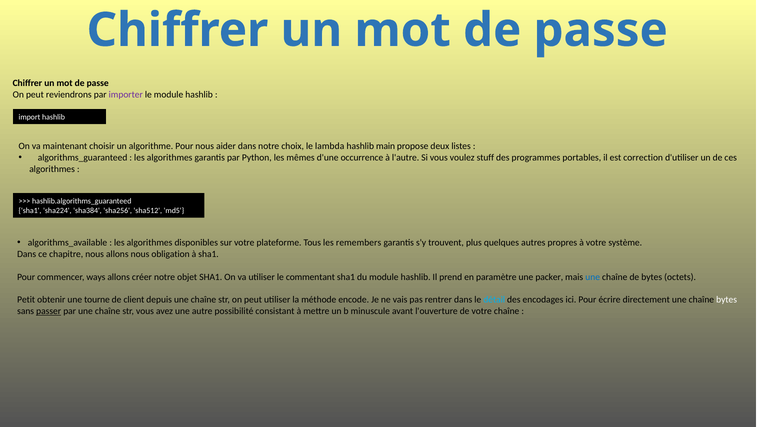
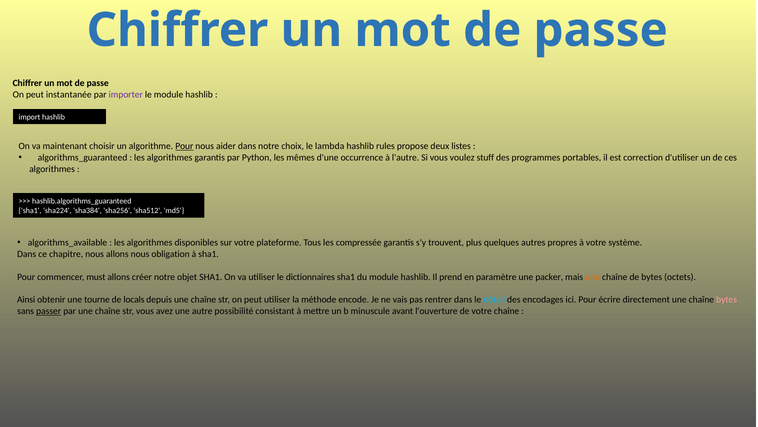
reviendrons: reviendrons -> instantanée (69, 95)
Pour underline: none -> present (184, 146)
main: main -> rules (386, 146)
remembers: remembers -> compressée (359, 242)
ways: ways -> must (96, 277)
commentant: commentant -> dictionnaires (310, 277)
une colour: blue -> orange (593, 277)
Petit: Petit -> Ainsi (26, 299)
client: client -> locals (134, 299)
bytes colour: white -> pink (727, 299)
